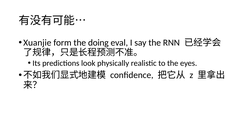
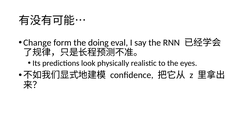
Xuanjie: Xuanjie -> Change (37, 43)
